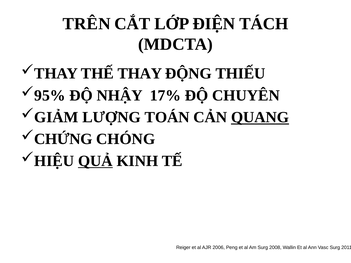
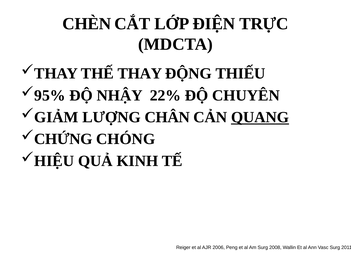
TRÊN: TRÊN -> CHÈN (87, 24)
TÁCH: TÁCH -> TRỰC (264, 24)
17%: 17% -> 22% (165, 96)
TOÁN: TOÁN -> CHÂN (167, 117)
QUẢ underline: present -> none (95, 161)
